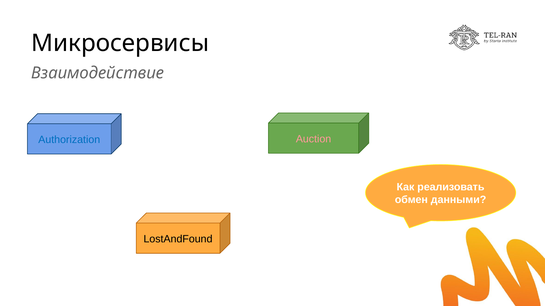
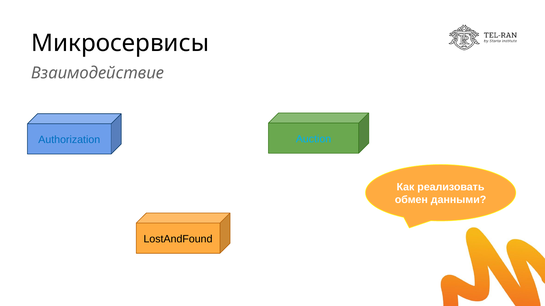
Auction colour: pink -> light blue (314, 139)
